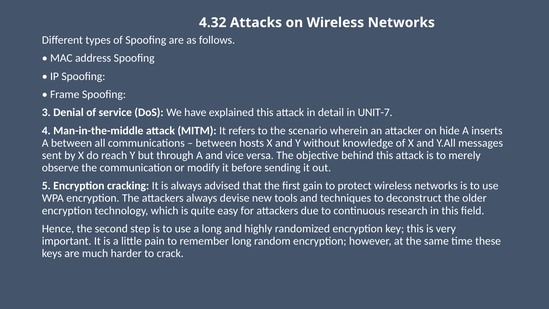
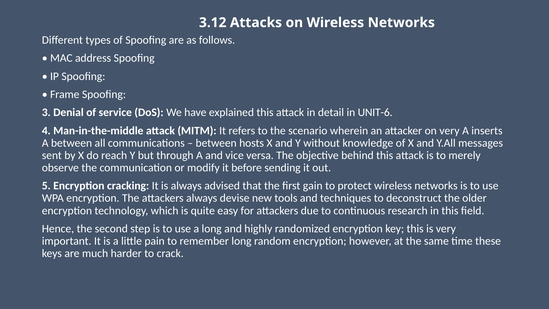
4.32: 4.32 -> 3.12 (213, 23)
UNIT-7: UNIT-7 -> UNIT-6 (375, 112)
on hide: hide -> very (449, 130)
